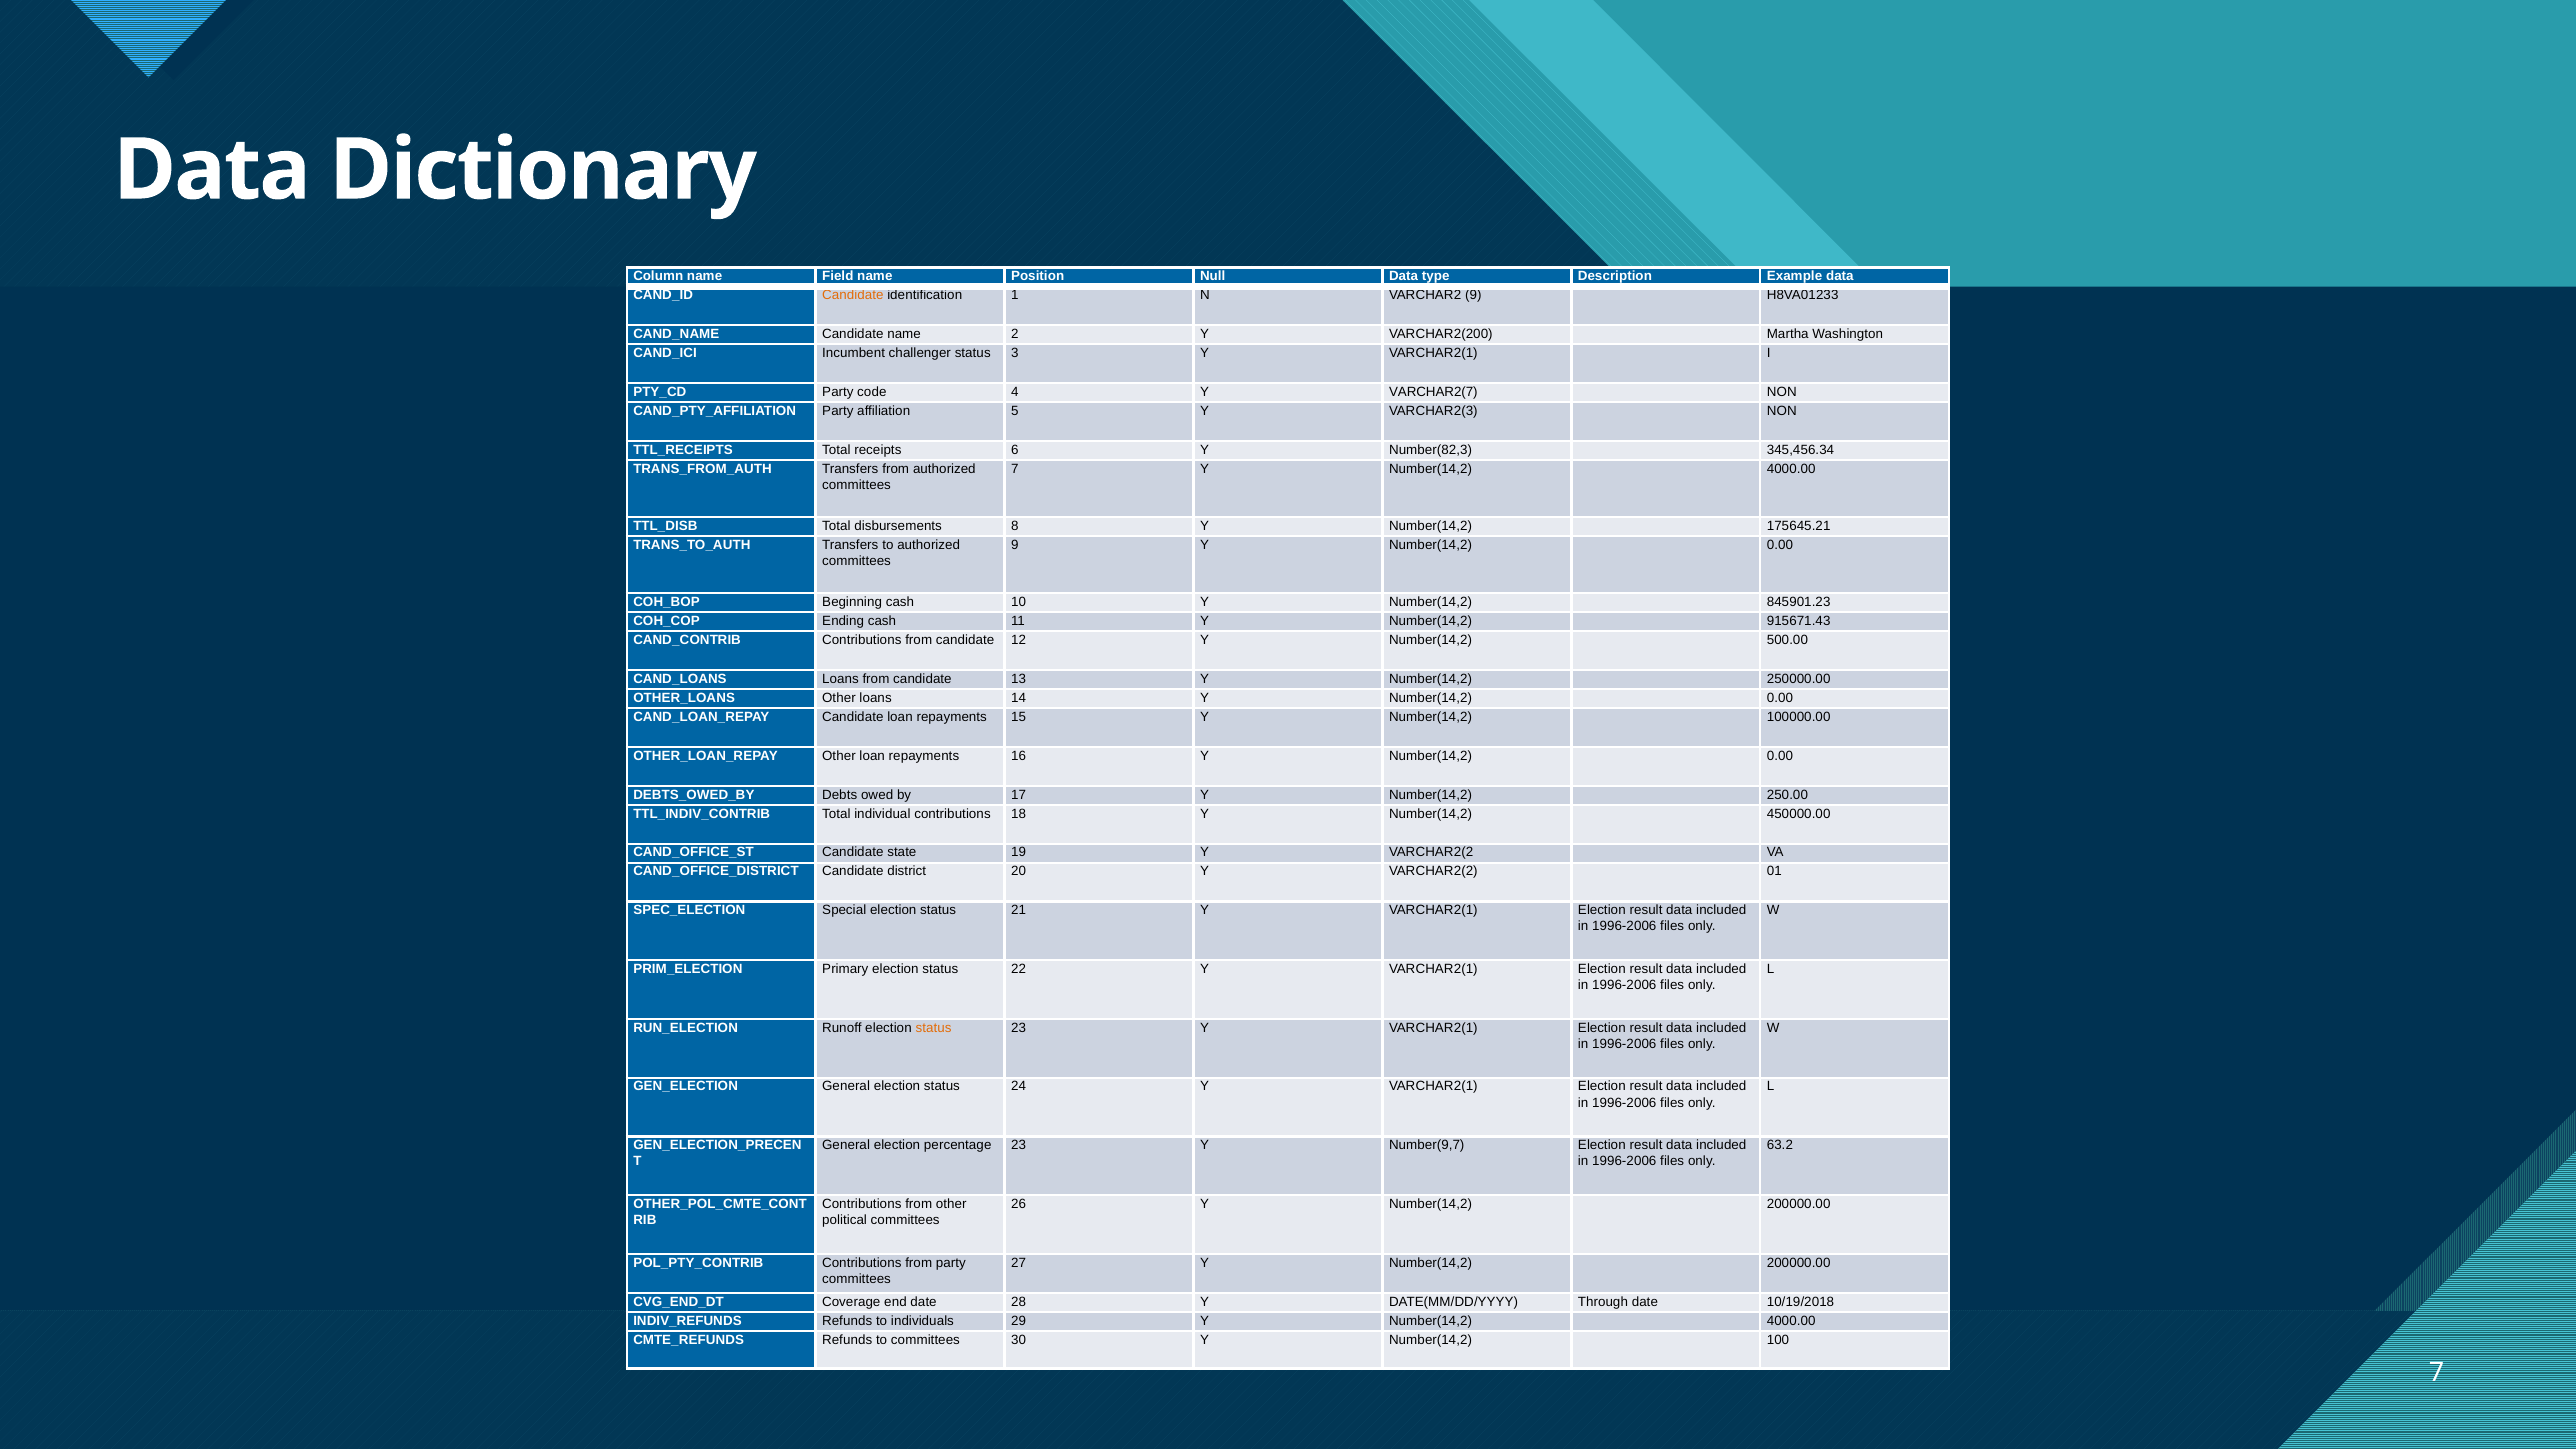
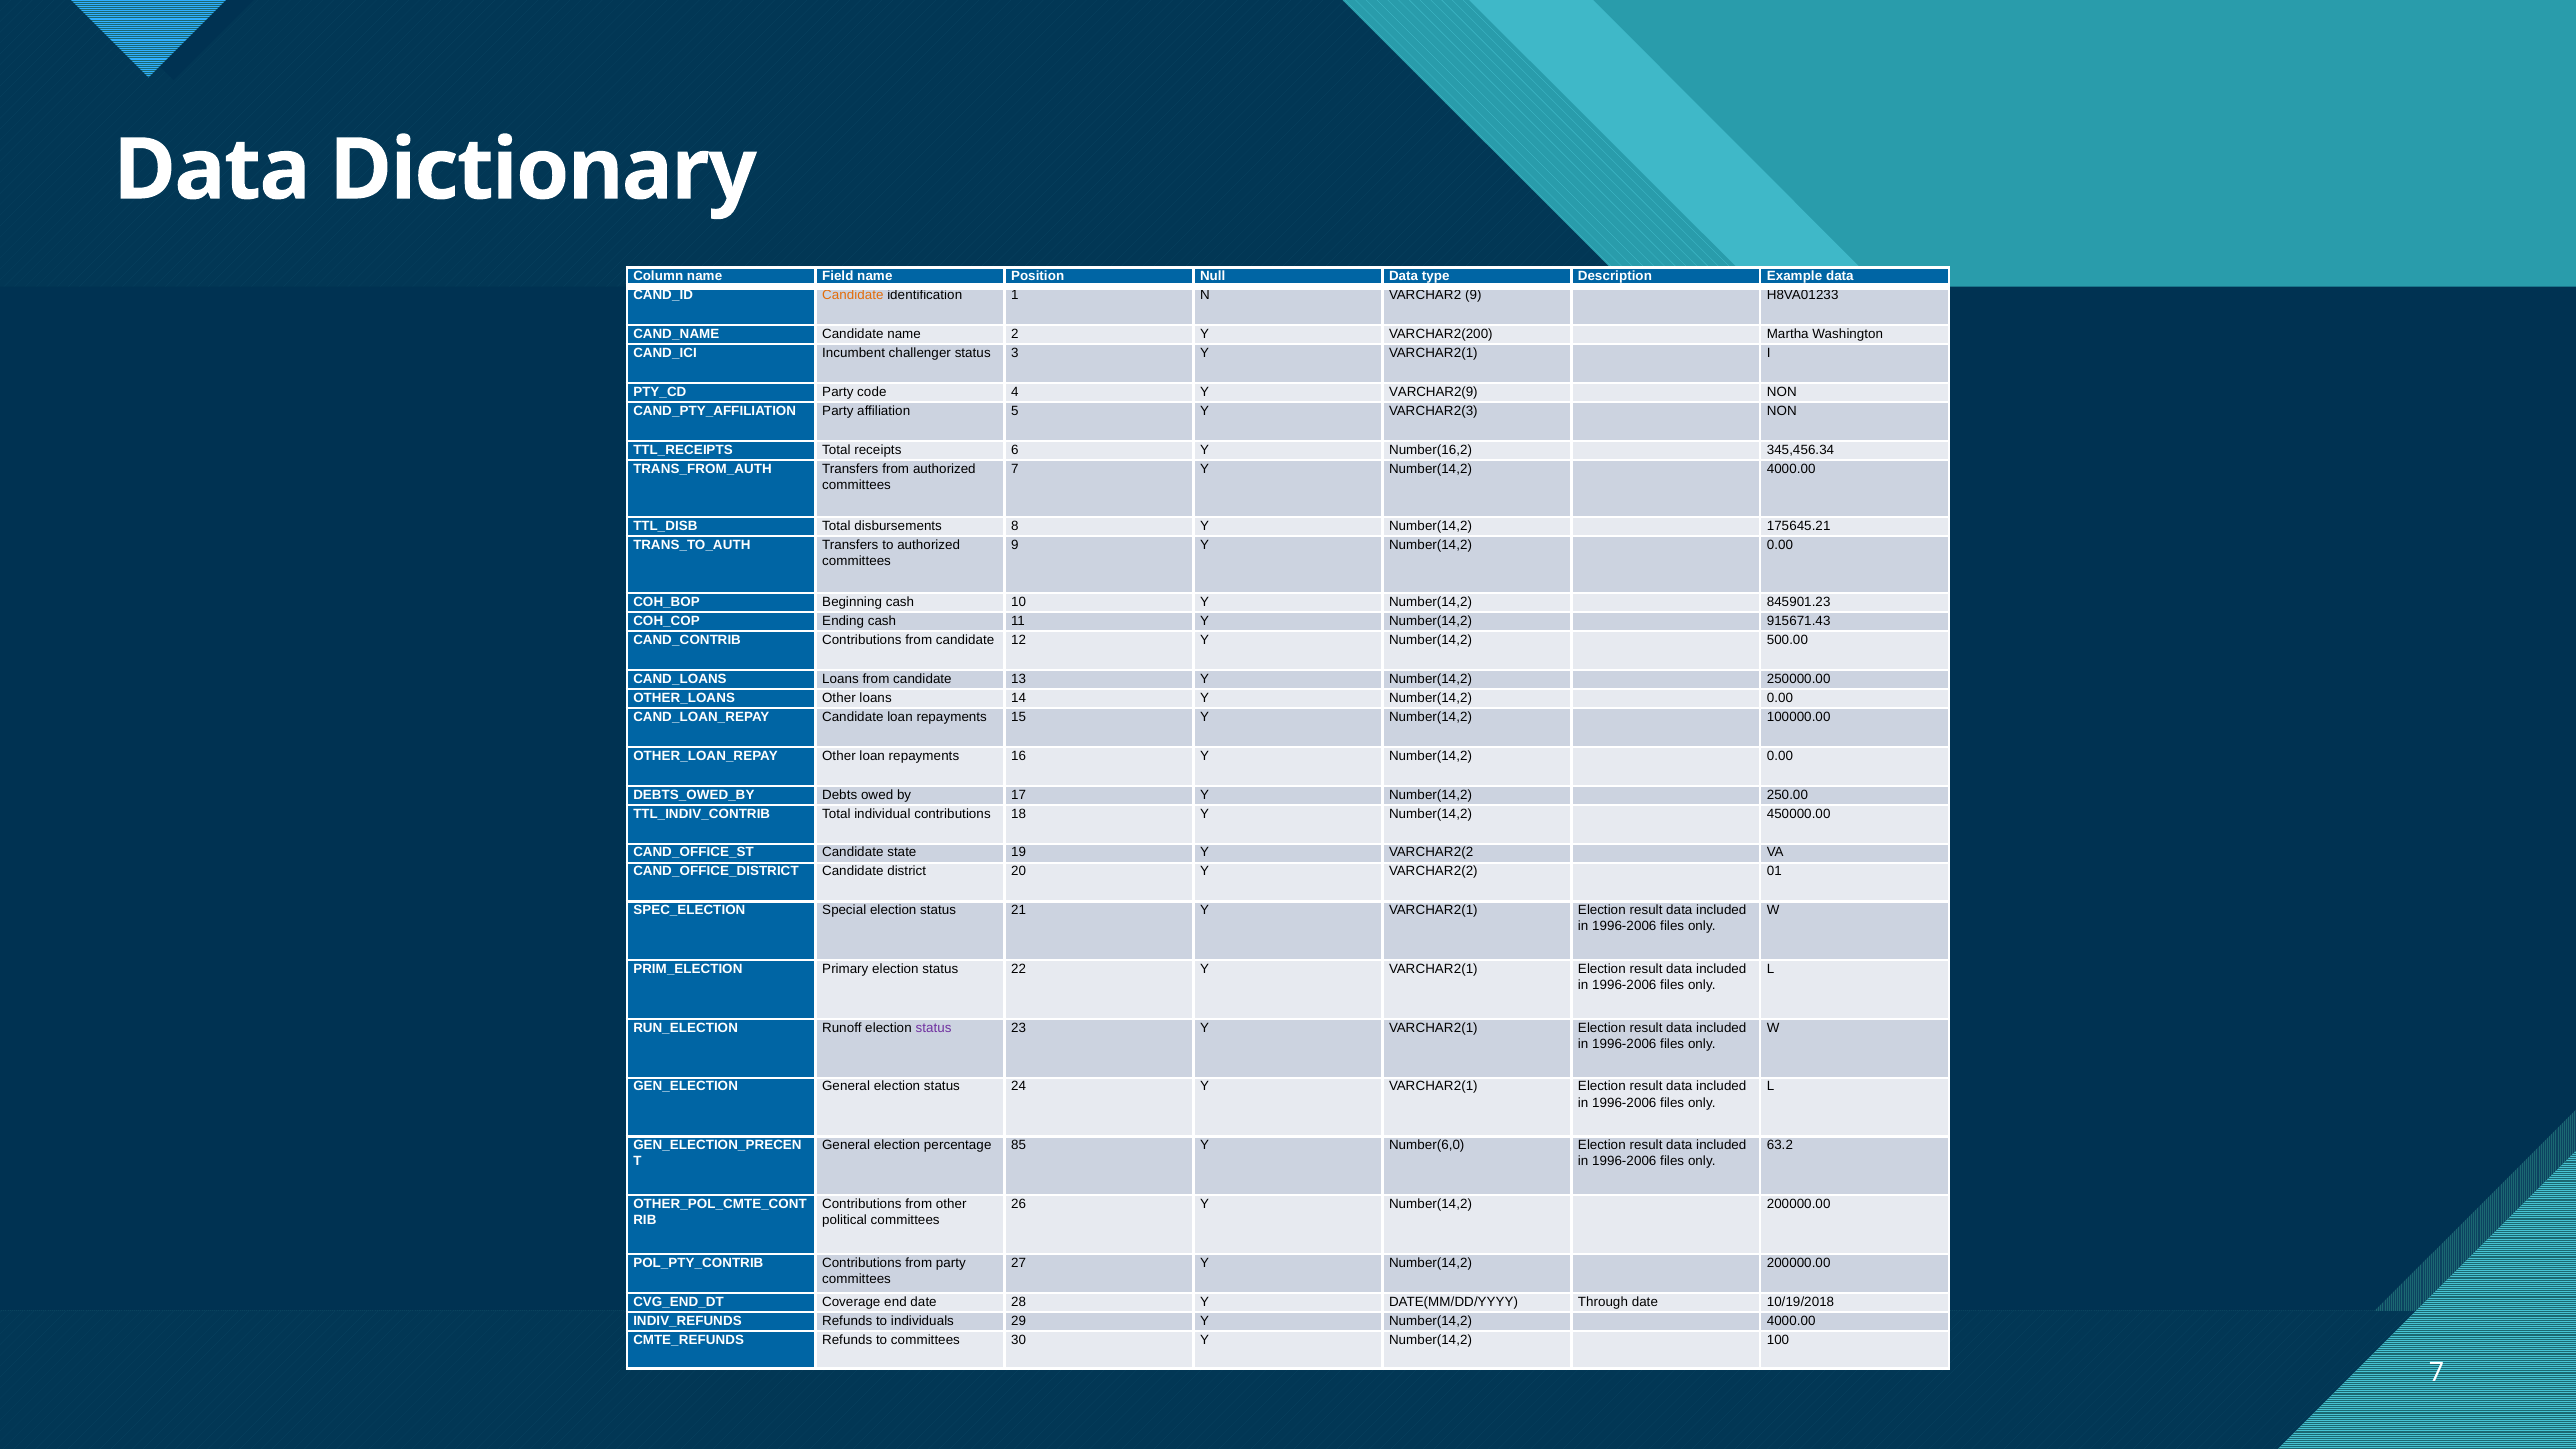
VARCHAR2(7: VARCHAR2(7 -> VARCHAR2(9 (1433, 392)
Number(82,3: Number(82,3 -> Number(16,2 (1431, 450)
status colour: orange -> purple (934, 1028)
percentage 23: 23 -> 85 (1019, 1145)
Number(9,7: Number(9,7 -> Number(6,0 (1427, 1145)
